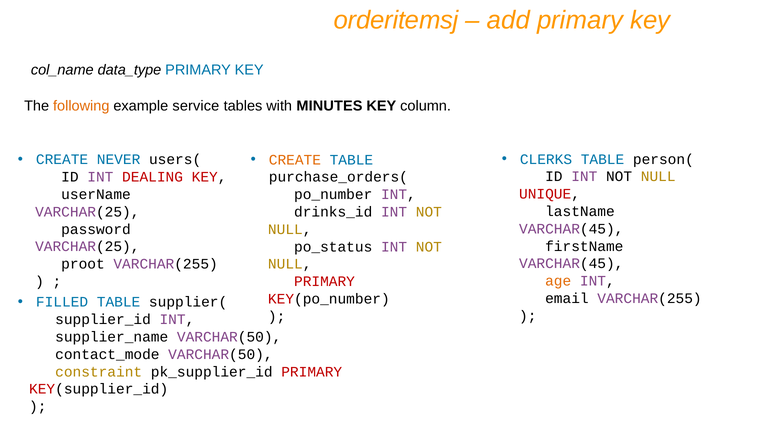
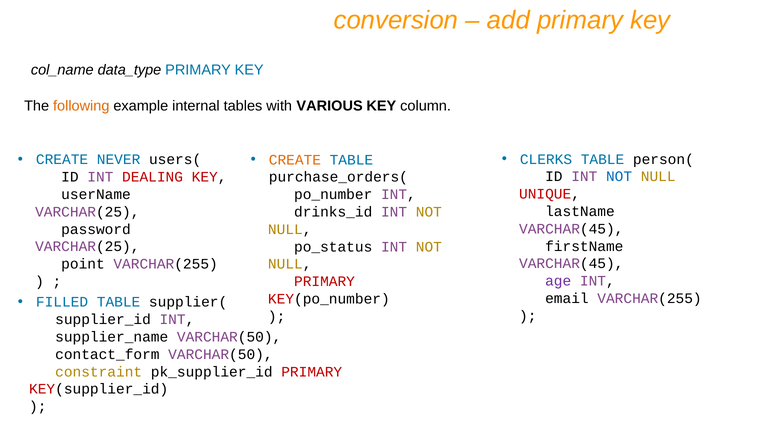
orderitemsj: orderitemsj -> conversion (396, 20)
service: service -> internal (196, 106)
MINUTES: MINUTES -> VARIOUS (330, 106)
NOT colour: black -> blue (619, 177)
proot: proot -> point (83, 264)
age colour: orange -> purple (558, 281)
contact_mode: contact_mode -> contact_form (107, 354)
